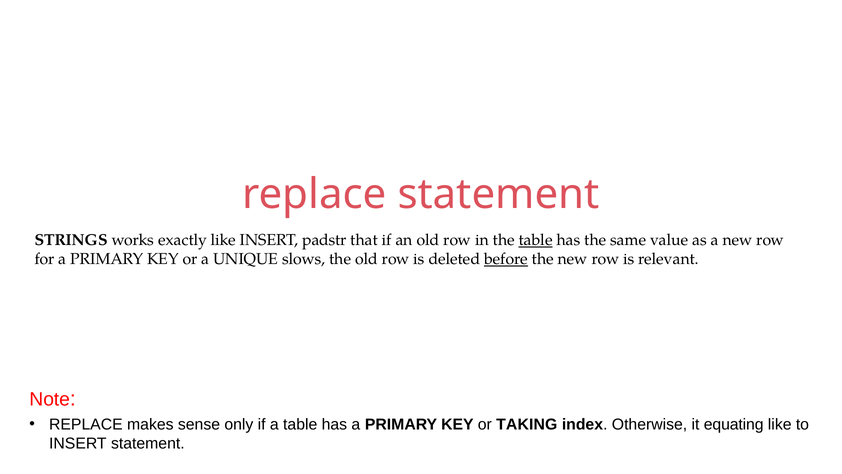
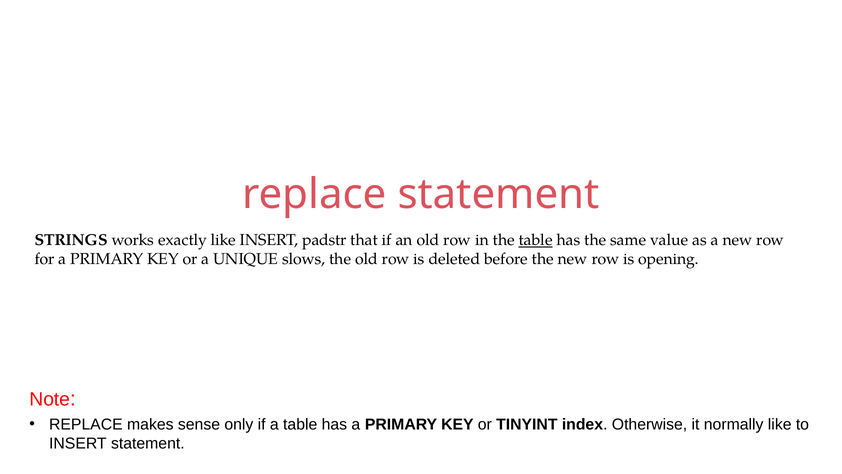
before underline: present -> none (506, 259)
relevant: relevant -> opening (669, 259)
TAKING: TAKING -> TINYINT (527, 424)
equating: equating -> normally (734, 424)
